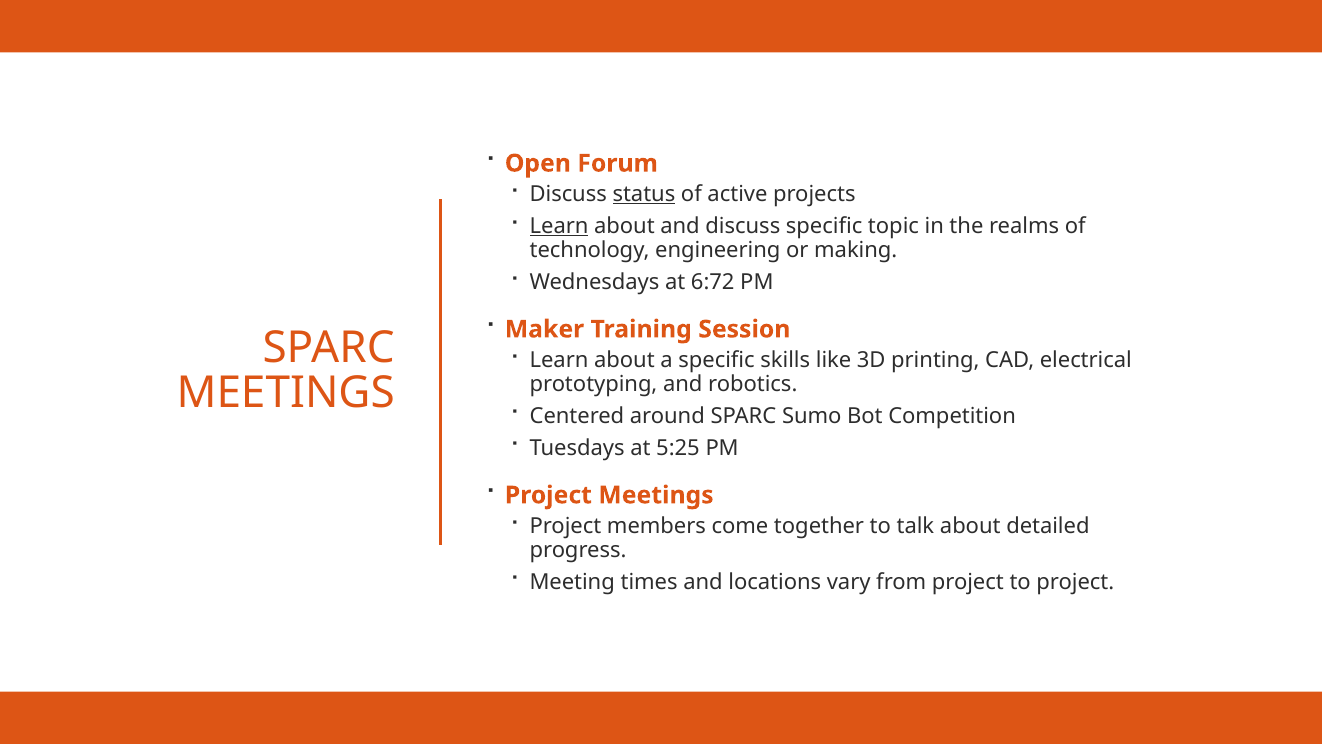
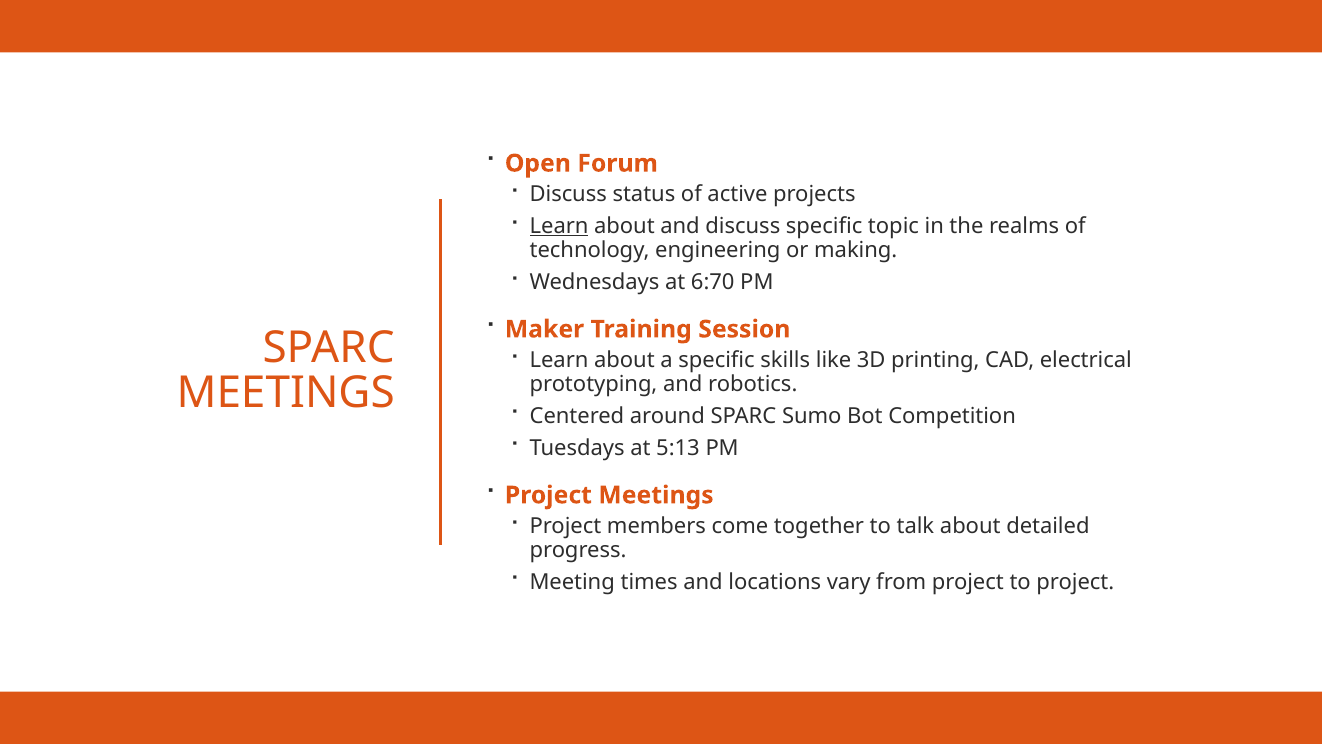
status underline: present -> none (644, 194)
6:72: 6:72 -> 6:70 (713, 282)
5:25: 5:25 -> 5:13 (678, 448)
